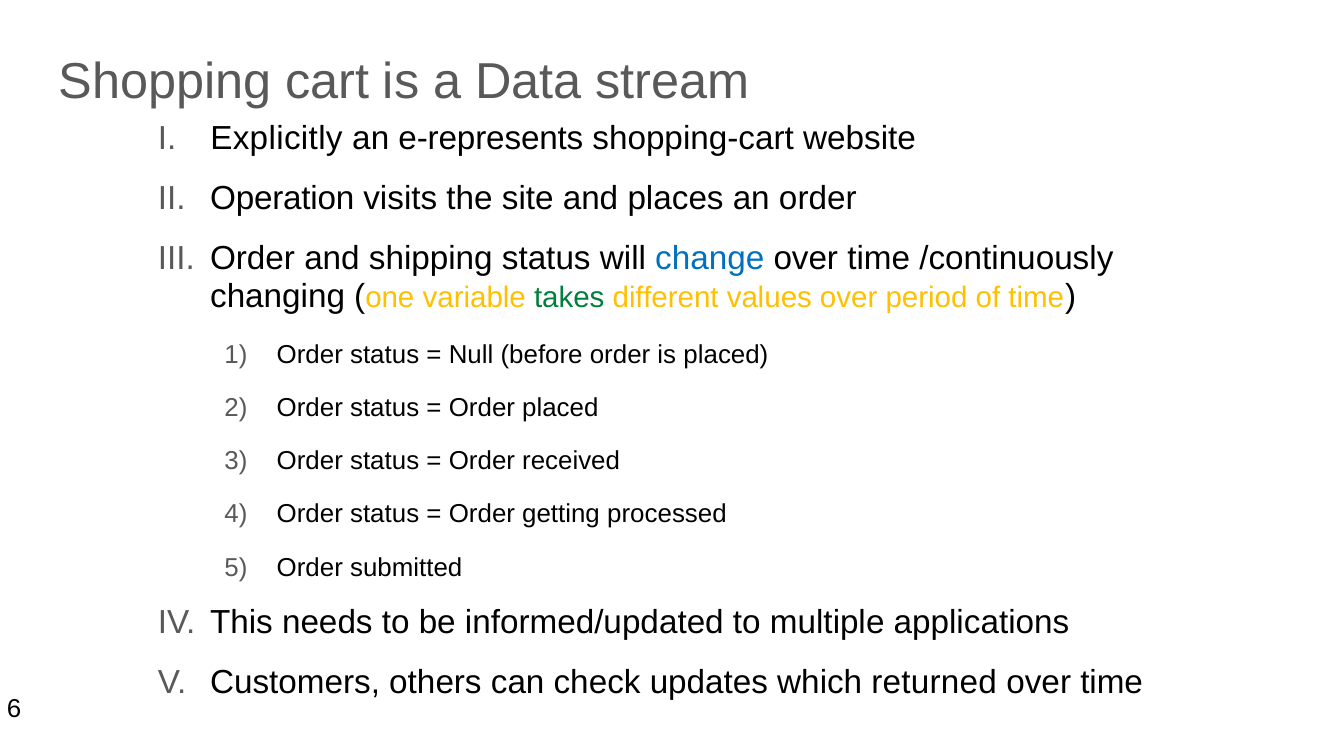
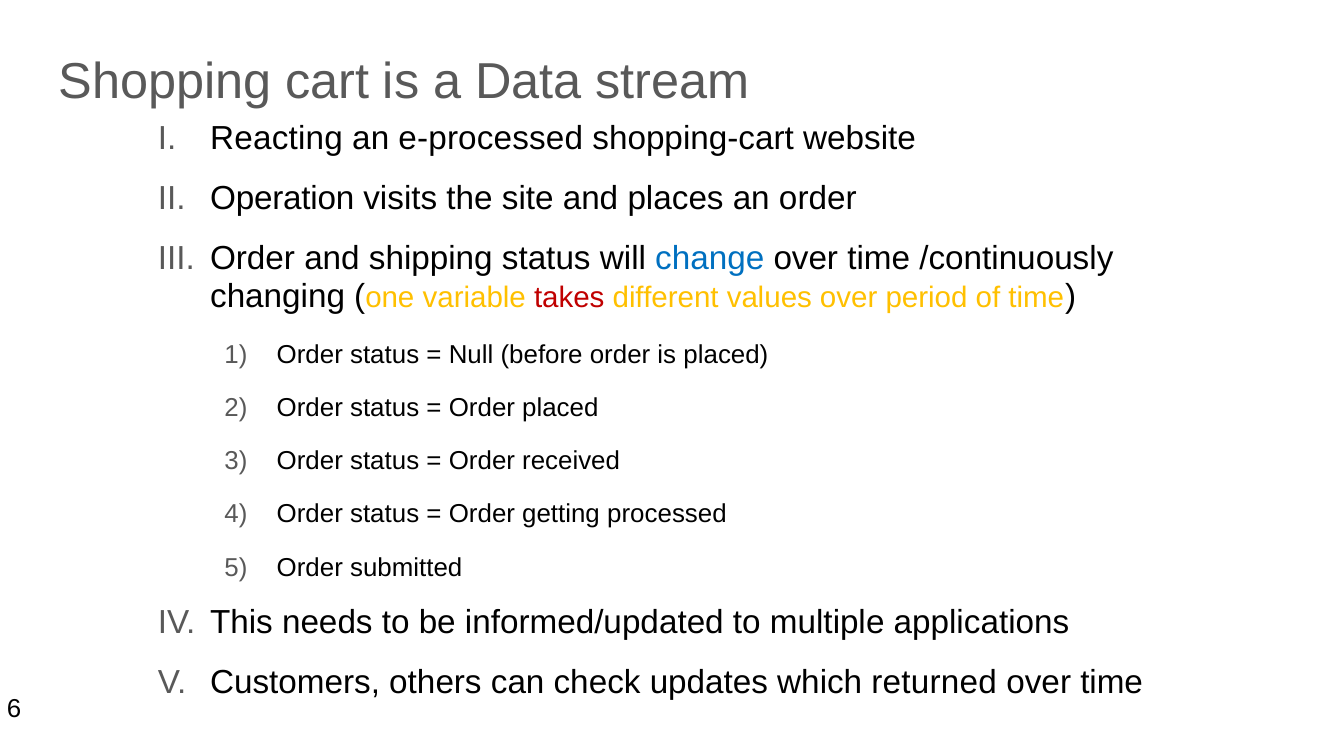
Explicitly: Explicitly -> Reacting (277, 138)
e-represents: e-represents -> e-processed (491, 138)
takes colour: green -> red (569, 297)
